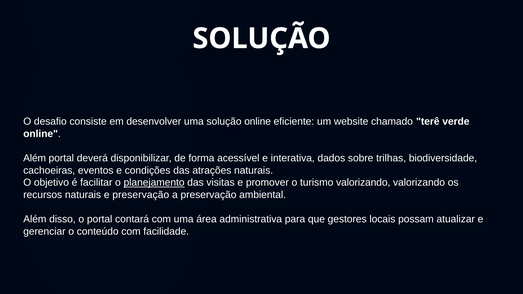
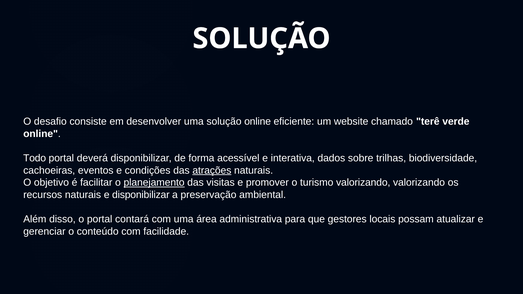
Além: Além -> Todo (35, 158)
atrações underline: none -> present (212, 170)
e preservação: preservação -> disponibilizar (141, 195)
